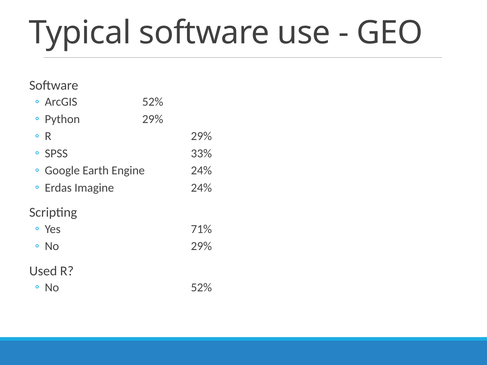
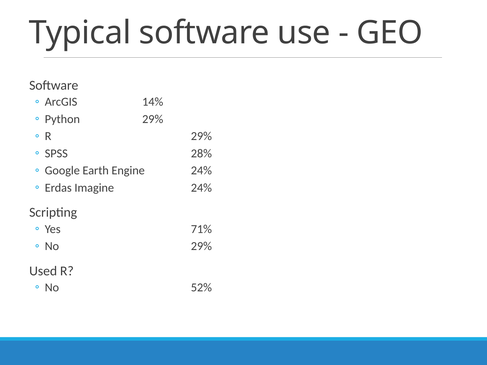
ArcGIS 52%: 52% -> 14% (153, 102)
33%: 33% -> 28% (201, 154)
